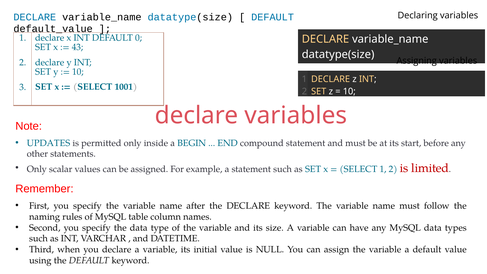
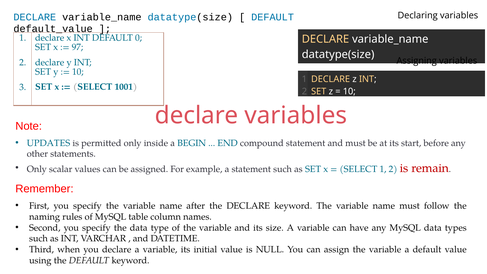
43: 43 -> 97 (77, 47)
limited: limited -> remain (430, 168)
